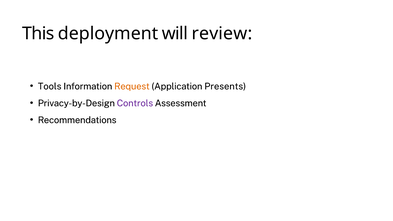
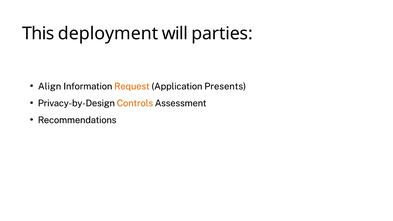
review: review -> parties (222, 34)
Tools: Tools -> Align (50, 86)
Controls colour: purple -> orange (135, 103)
